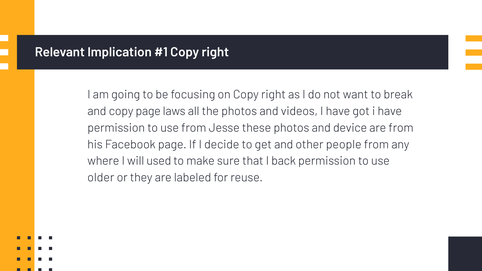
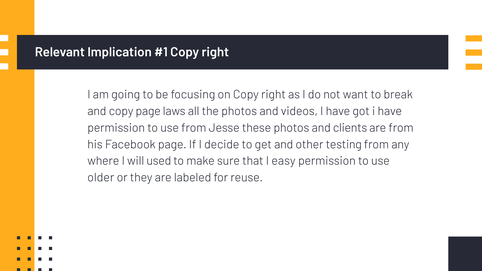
device: device -> clients (350, 128)
people: people -> testing (344, 144)
back: back -> easy (283, 161)
